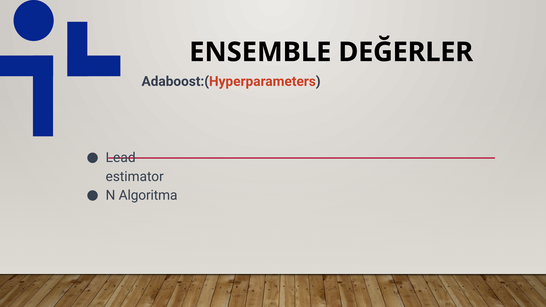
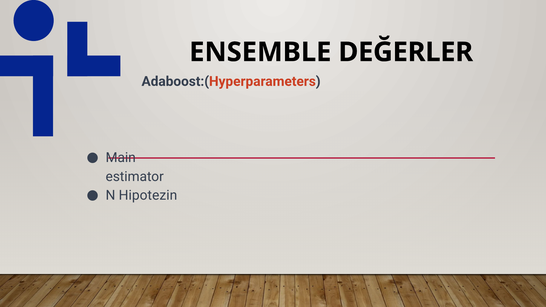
Lead: Lead -> Main (121, 158)
Algoritma: Algoritma -> Hipotezin (148, 195)
